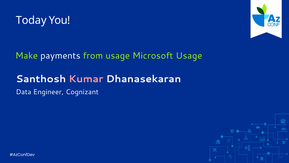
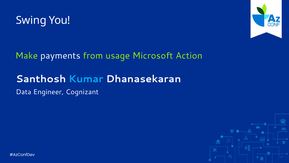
Today: Today -> Swing (31, 20)
Microsoft Usage: Usage -> Action (189, 56)
Kumar colour: pink -> light blue (86, 79)
